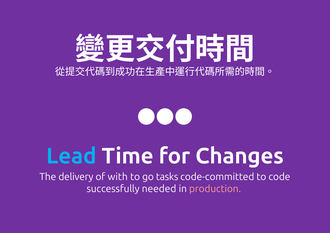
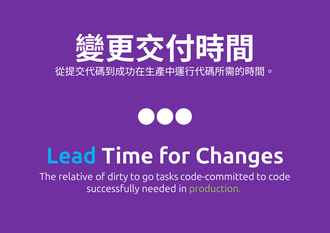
delivery: delivery -> relative (76, 176)
with: with -> dirty (118, 176)
production colour: pink -> light green (215, 188)
